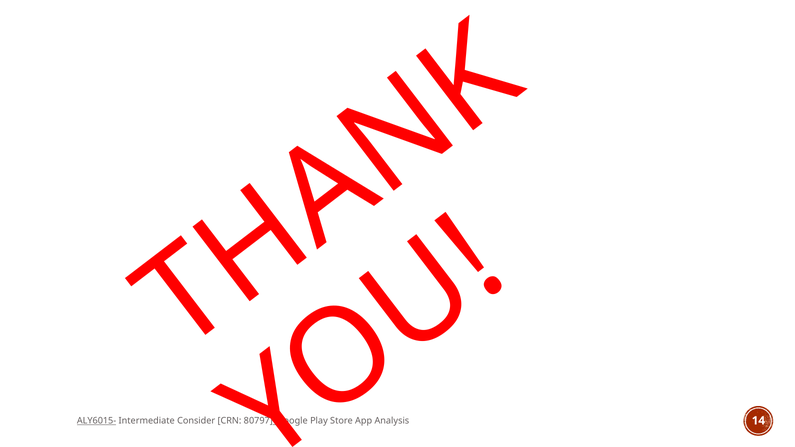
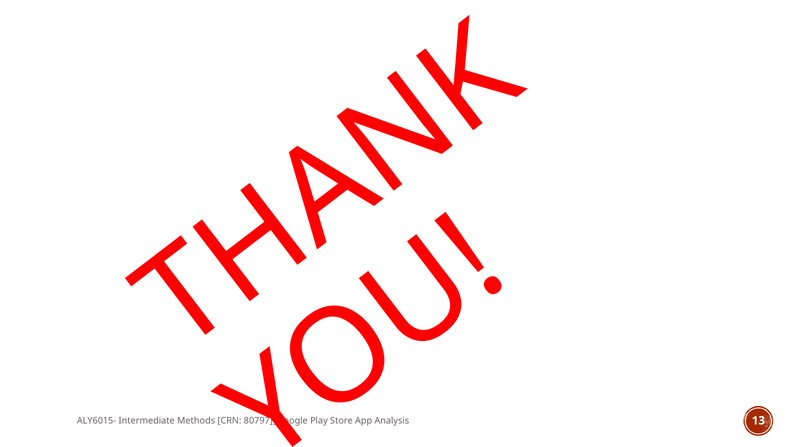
ALY6015- underline: present -> none (97, 421)
Consider: Consider -> Methods (196, 421)
14: 14 -> 13 (758, 421)
